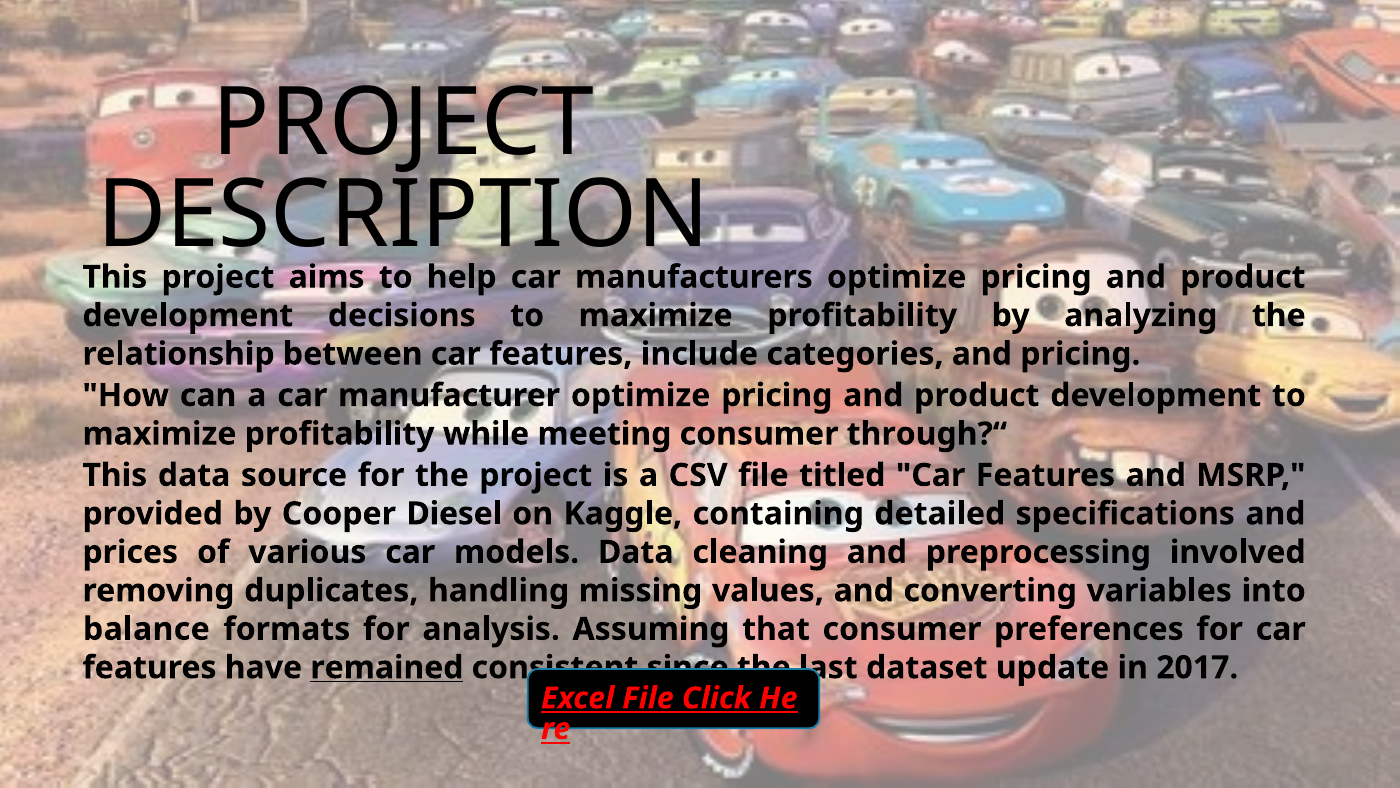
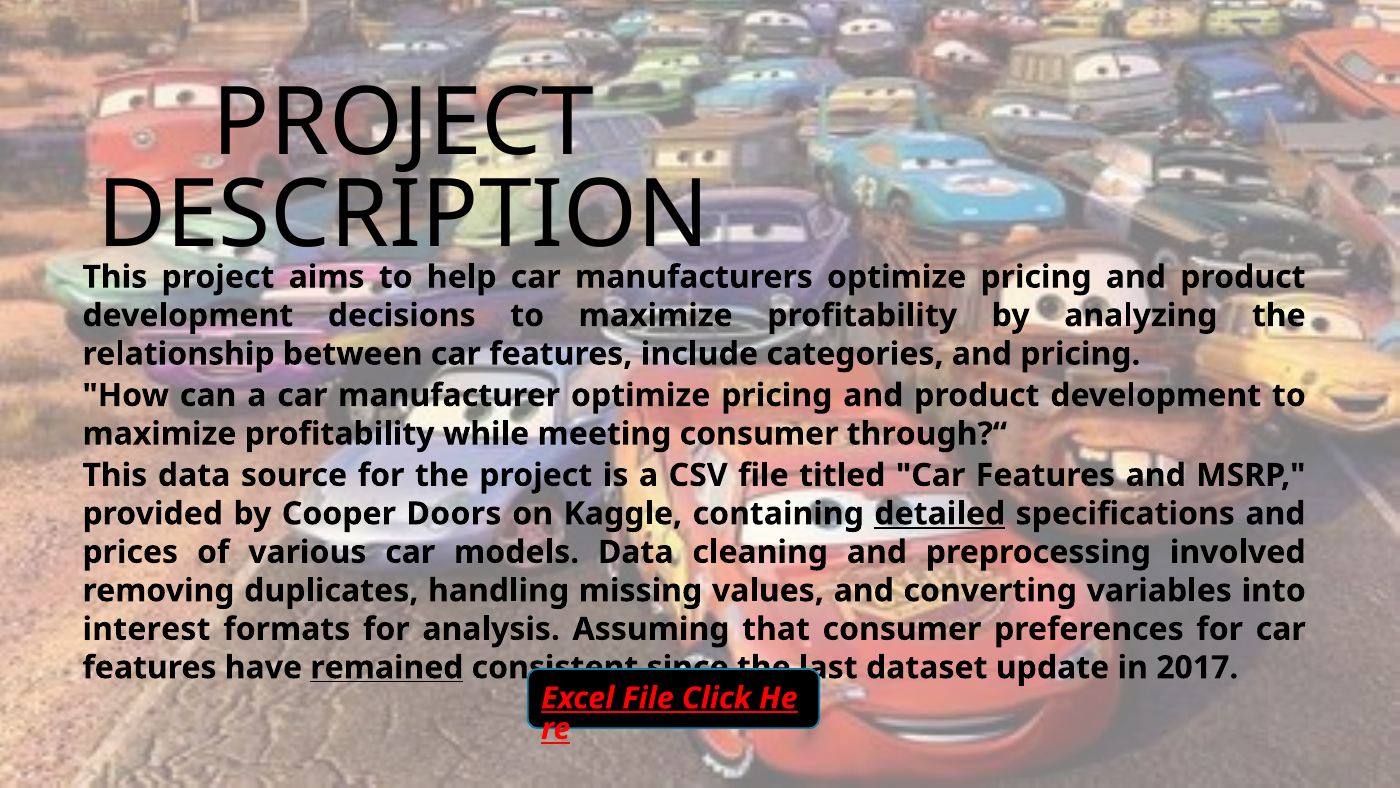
Diesel: Diesel -> Doors (454, 513)
detailed underline: none -> present (940, 513)
balance: balance -> interest (146, 629)
